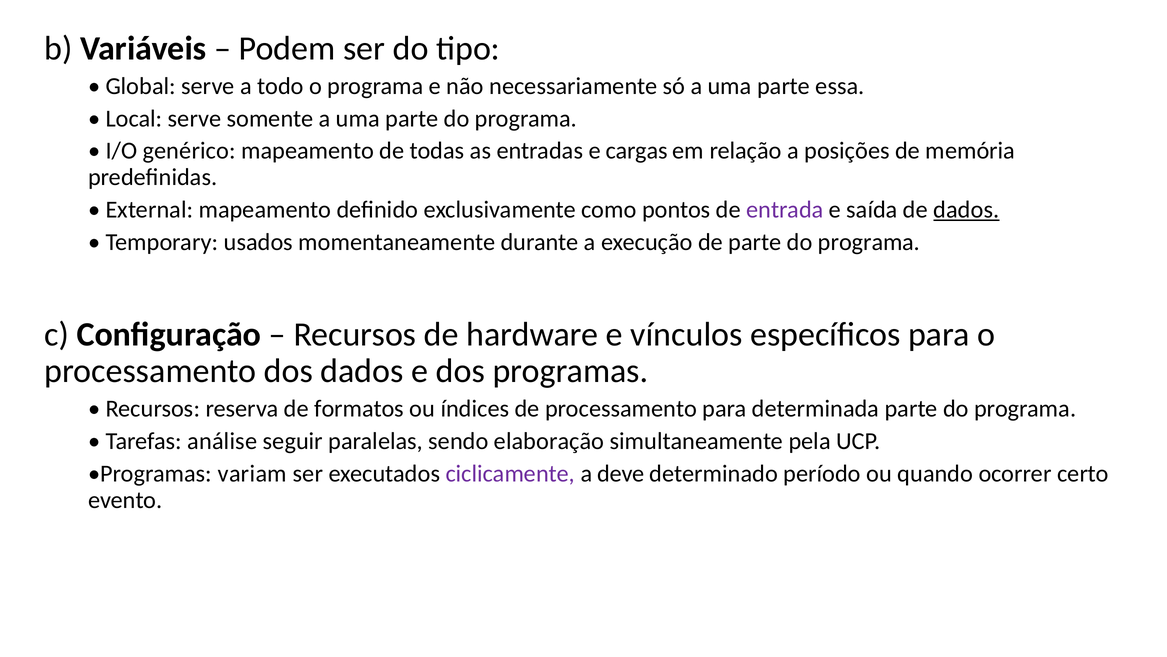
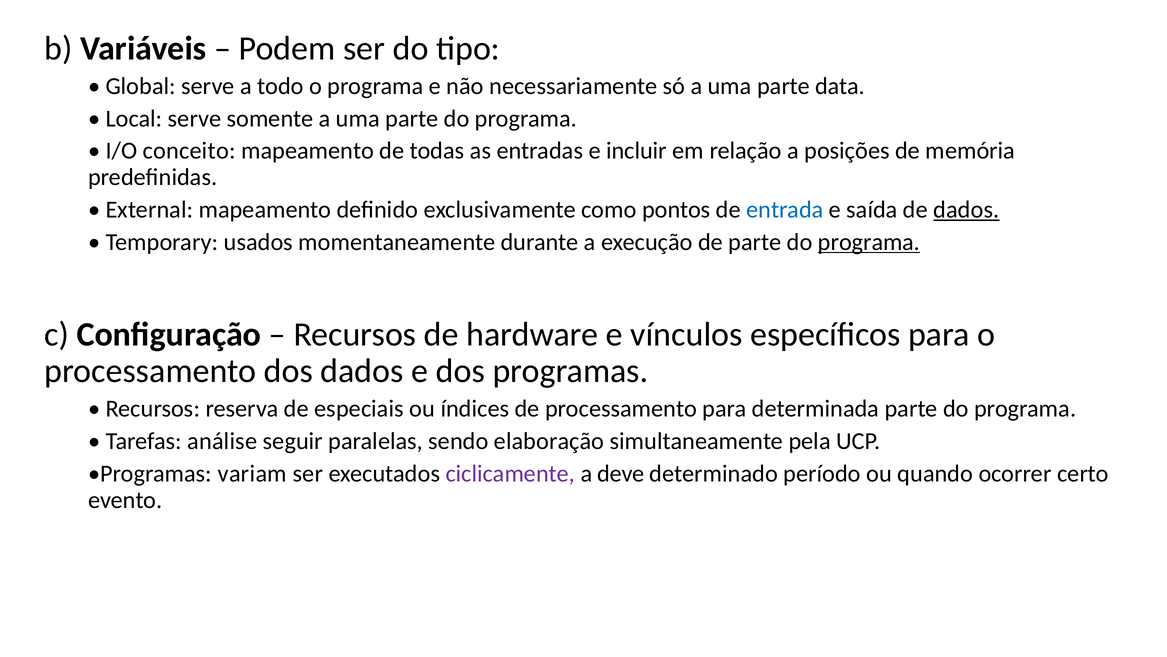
essa: essa -> data (840, 86)
genérico: genérico -> conceito (189, 151)
cargas: cargas -> incluir (637, 151)
entrada colour: purple -> blue (785, 209)
programa underline: none -> present (869, 242)
formatos: formatos -> especiais (359, 409)
